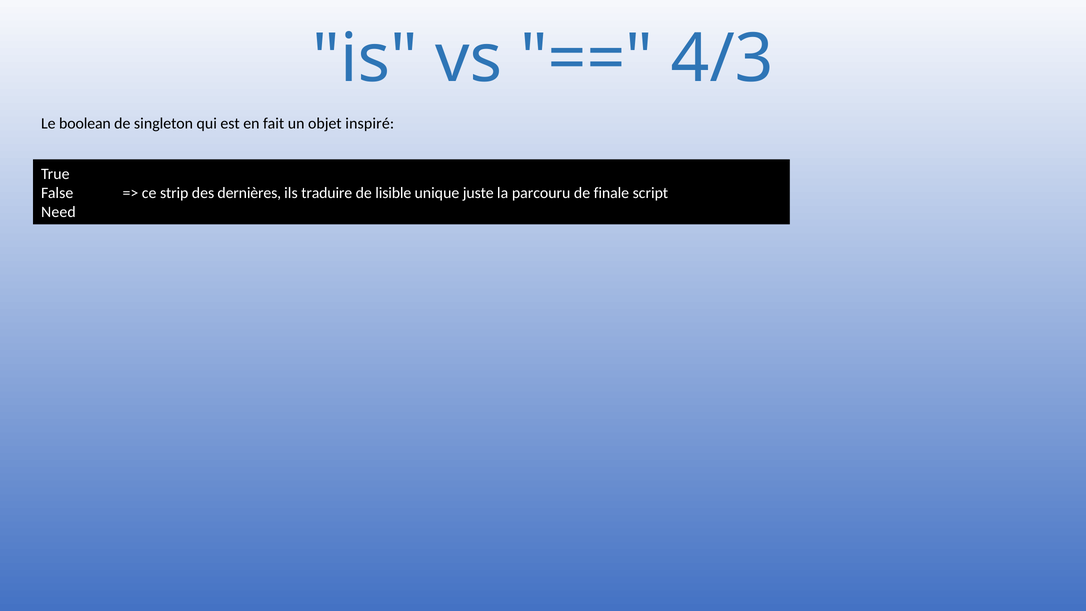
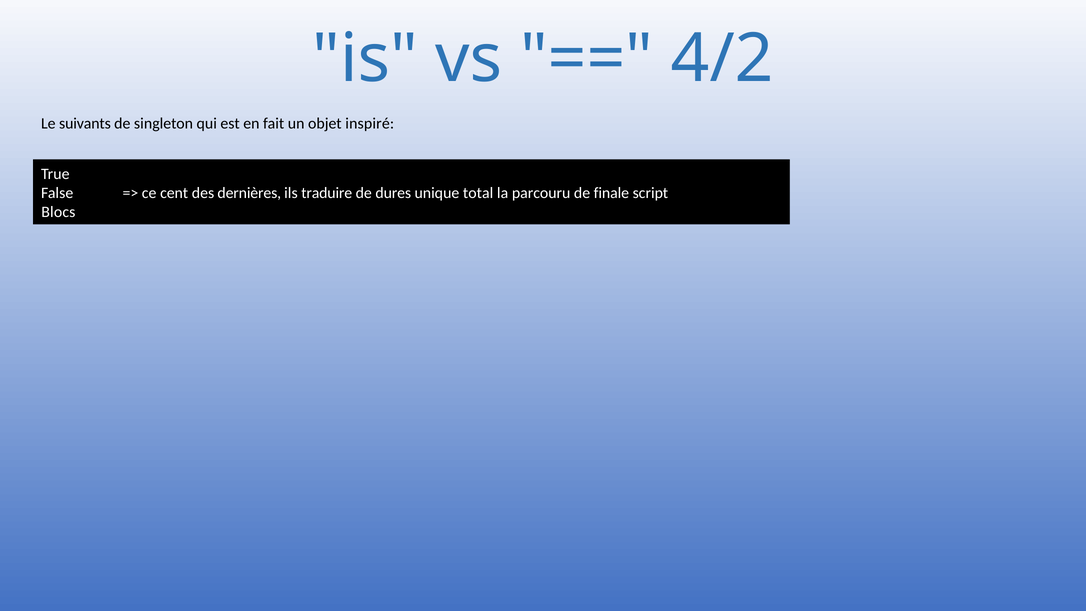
4/3: 4/3 -> 4/2 (722, 59)
boolean: boolean -> suivants (85, 124)
strip: strip -> cent (174, 193)
lisible: lisible -> dures (393, 193)
juste: juste -> total (478, 193)
Need: Need -> Blocs (58, 212)
